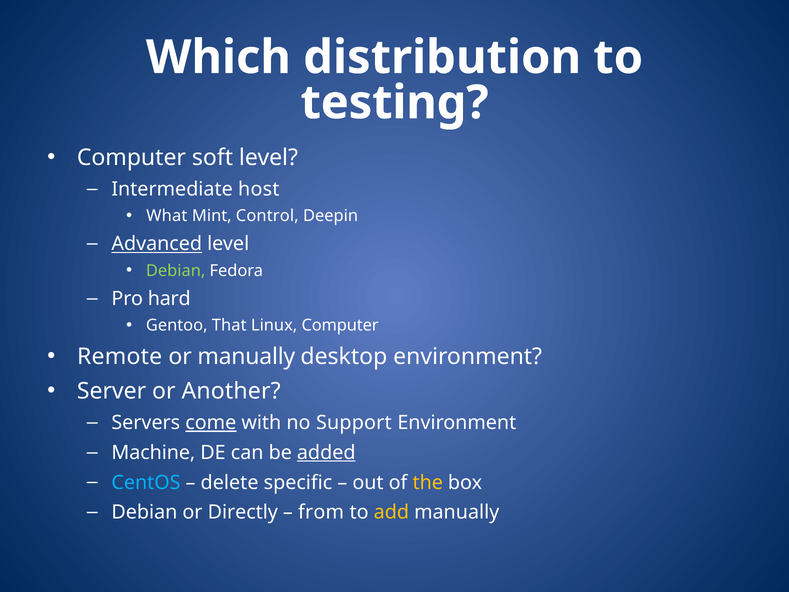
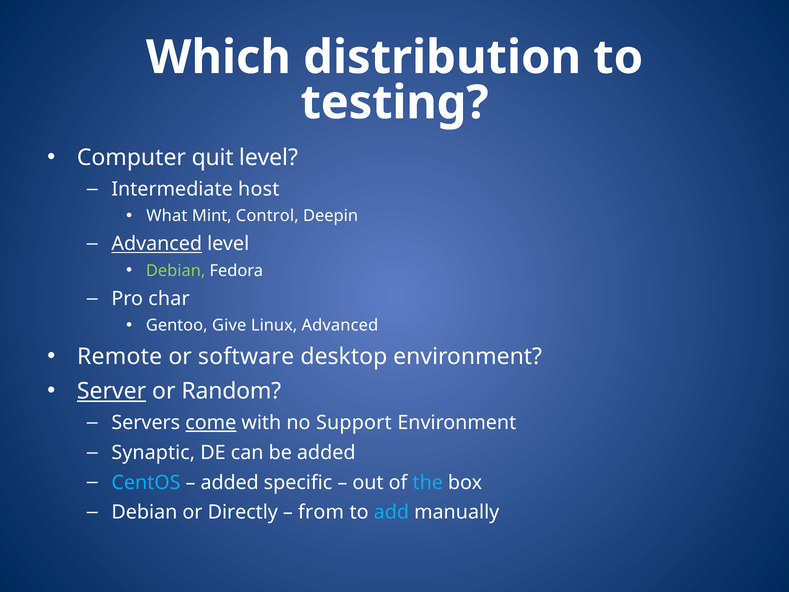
soft: soft -> quit (213, 157)
hard: hard -> char (169, 299)
That: That -> Give (229, 325)
Linux Computer: Computer -> Advanced (340, 325)
or manually: manually -> software (246, 356)
Server underline: none -> present (112, 391)
Another: Another -> Random (231, 391)
Machine: Machine -> Synaptic (153, 452)
added underline: present -> none (326, 452)
delete: delete -> added (230, 482)
the colour: yellow -> light blue (428, 482)
add colour: yellow -> light blue (391, 512)
